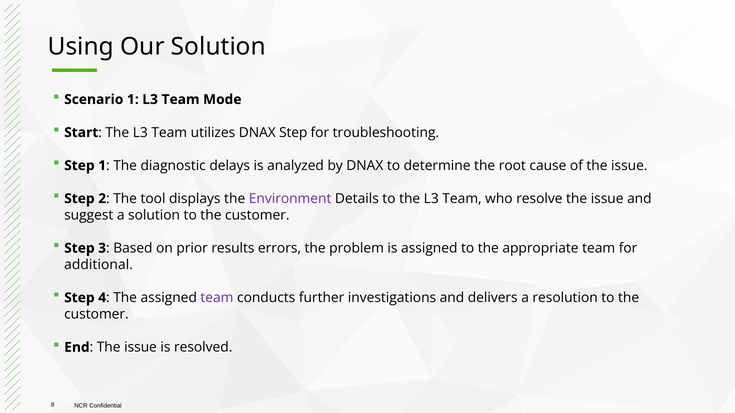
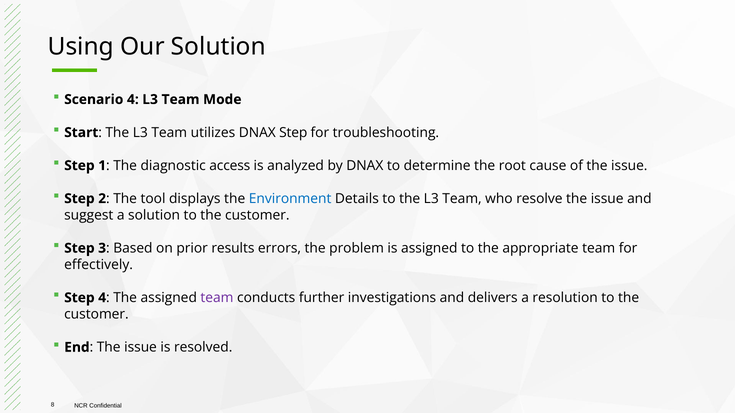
Scenario 1: 1 -> 4 (133, 100)
delays: delays -> access (230, 166)
Environment colour: purple -> blue (290, 199)
additional: additional -> effectively (99, 265)
